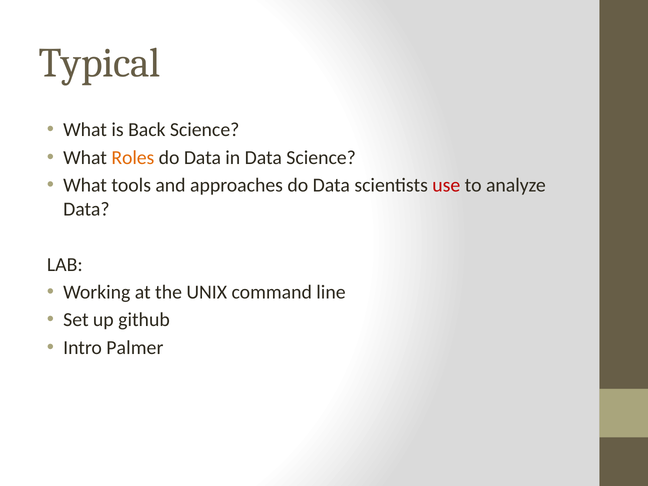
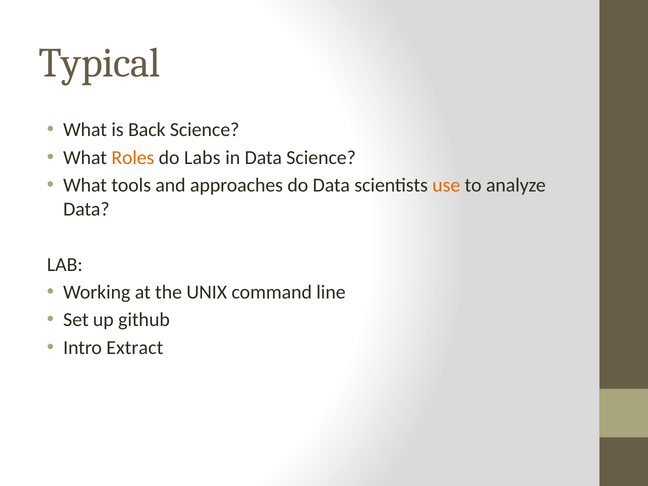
Data: Data -> Labs (202, 158)
use colour: red -> orange (446, 185)
Palmer: Palmer -> Extract (135, 348)
